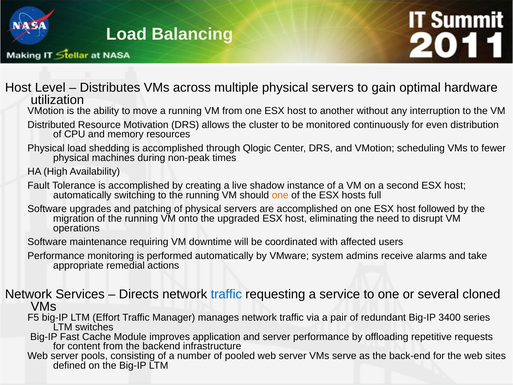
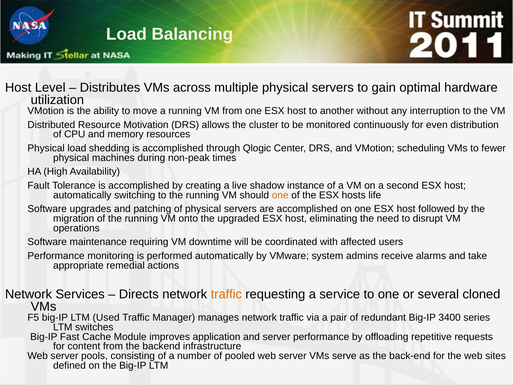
full: full -> life (375, 195)
traffic colour: blue -> orange (226, 294)
Effort: Effort -> Used (106, 317)
